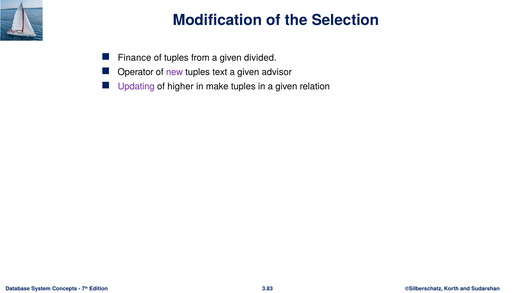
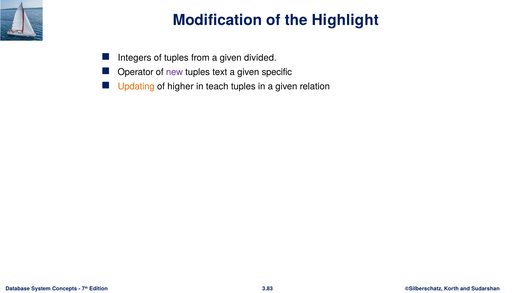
Selection: Selection -> Highlight (345, 20)
Finance: Finance -> Integers (135, 58)
advisor: advisor -> specific (277, 72)
Updating colour: purple -> orange (136, 86)
make: make -> teach (217, 86)
